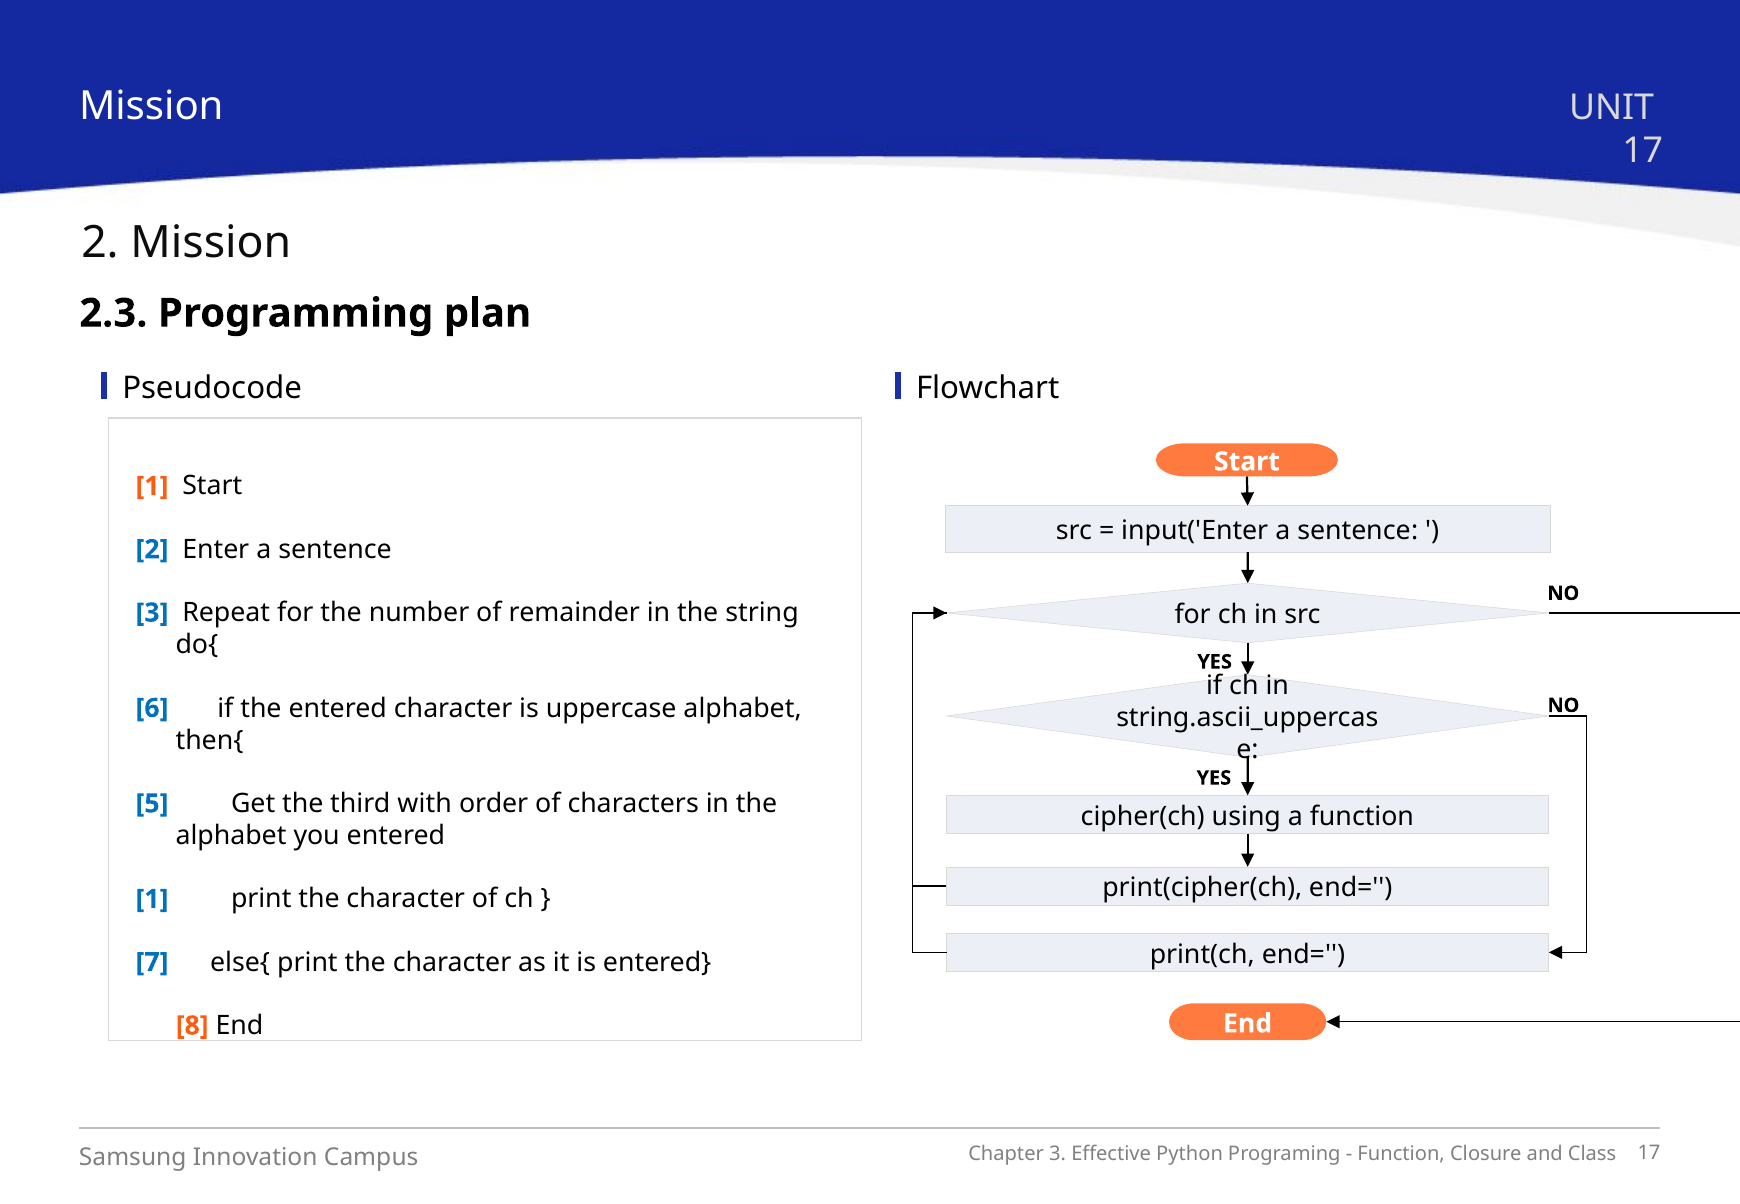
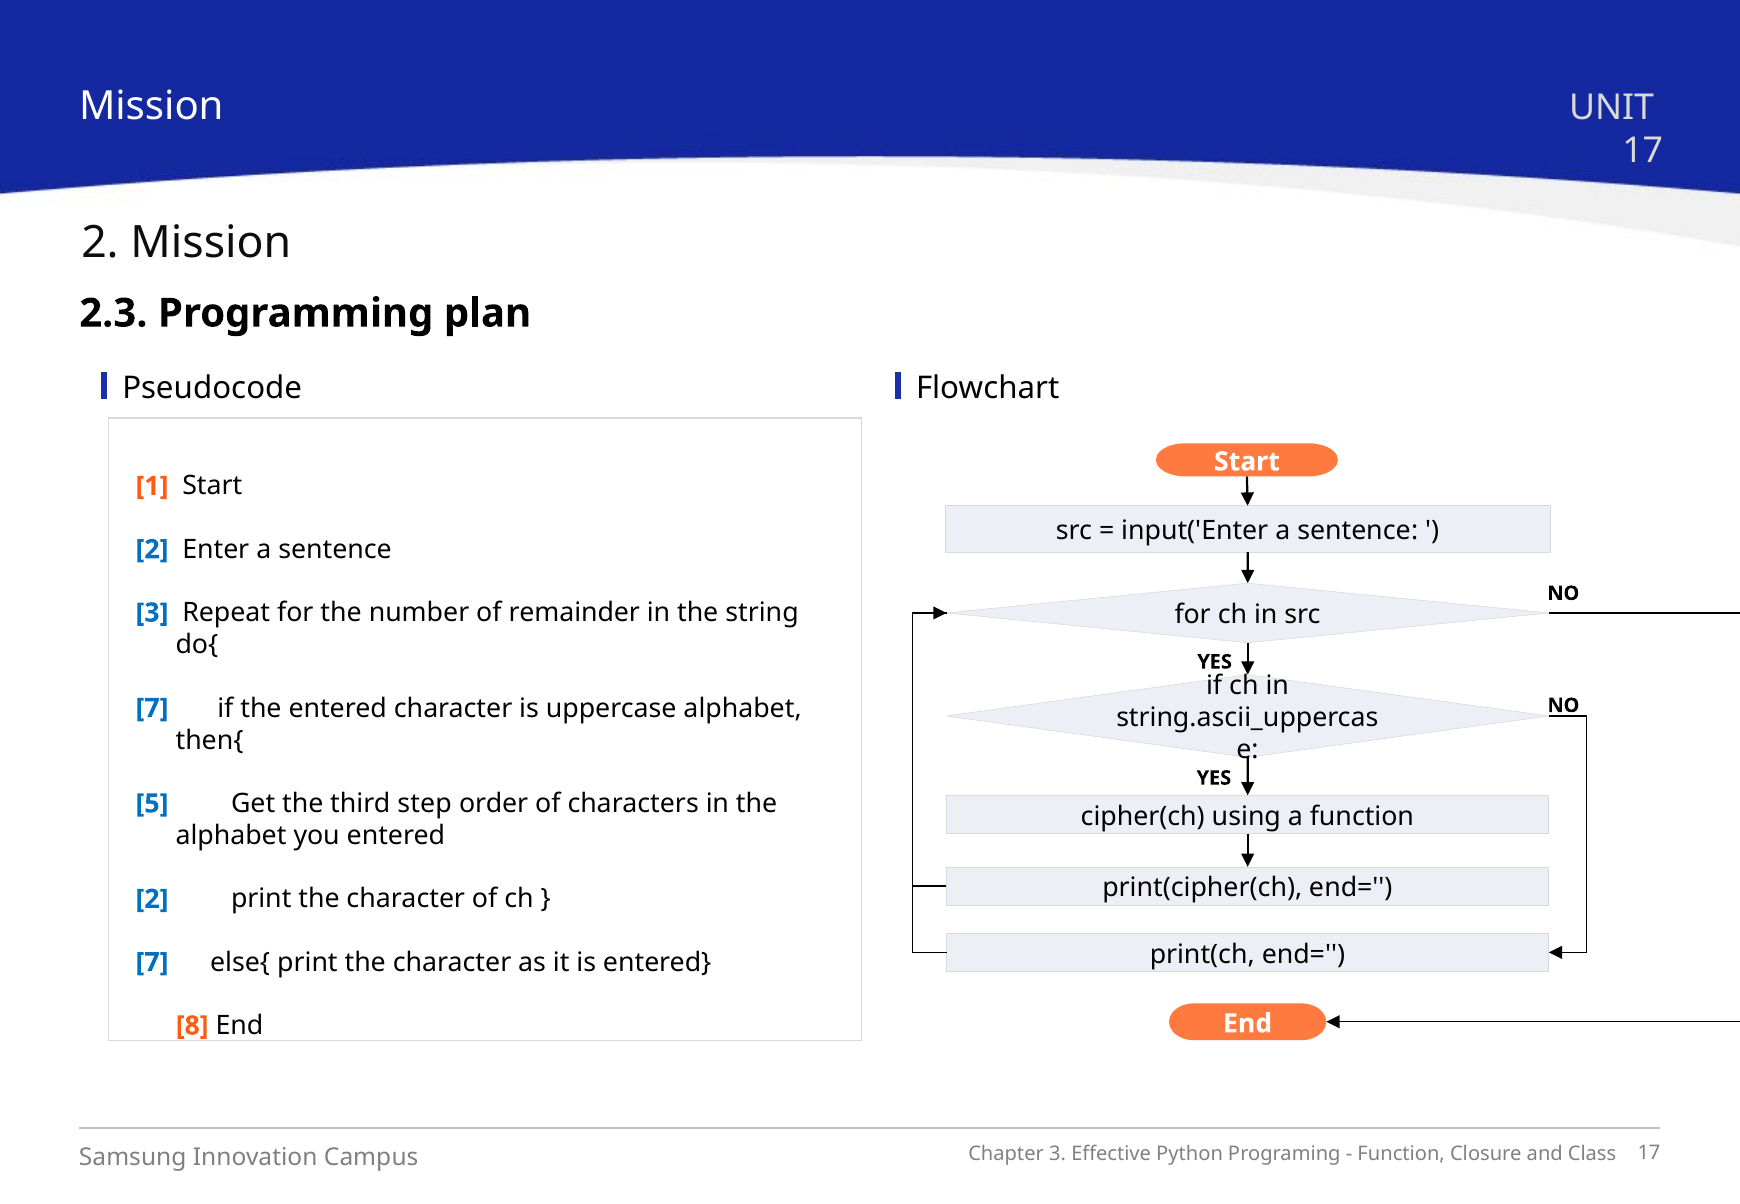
6: 6 -> 7 (152, 709)
with: with -> step (425, 804)
1: 1 -> 2 (152, 900)
